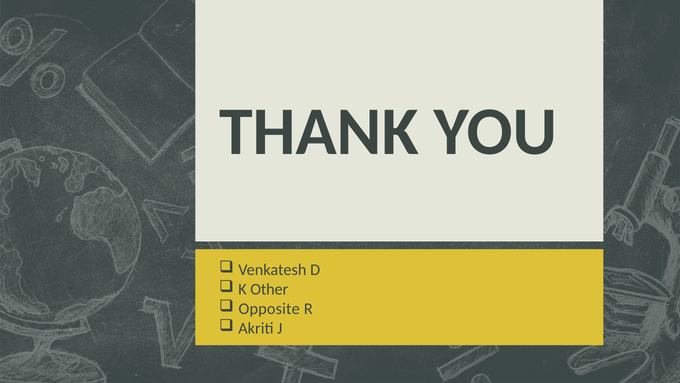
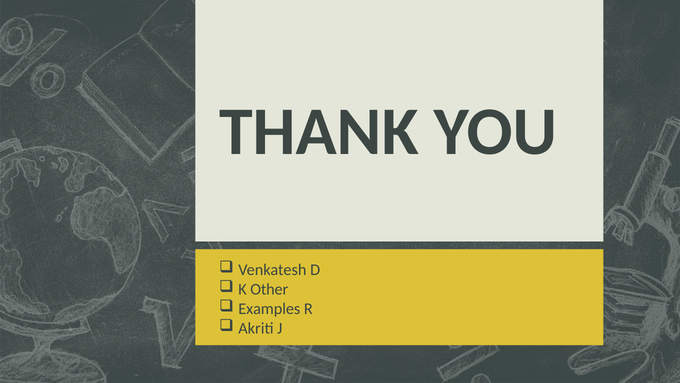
Opposite: Opposite -> Examples (269, 309)
